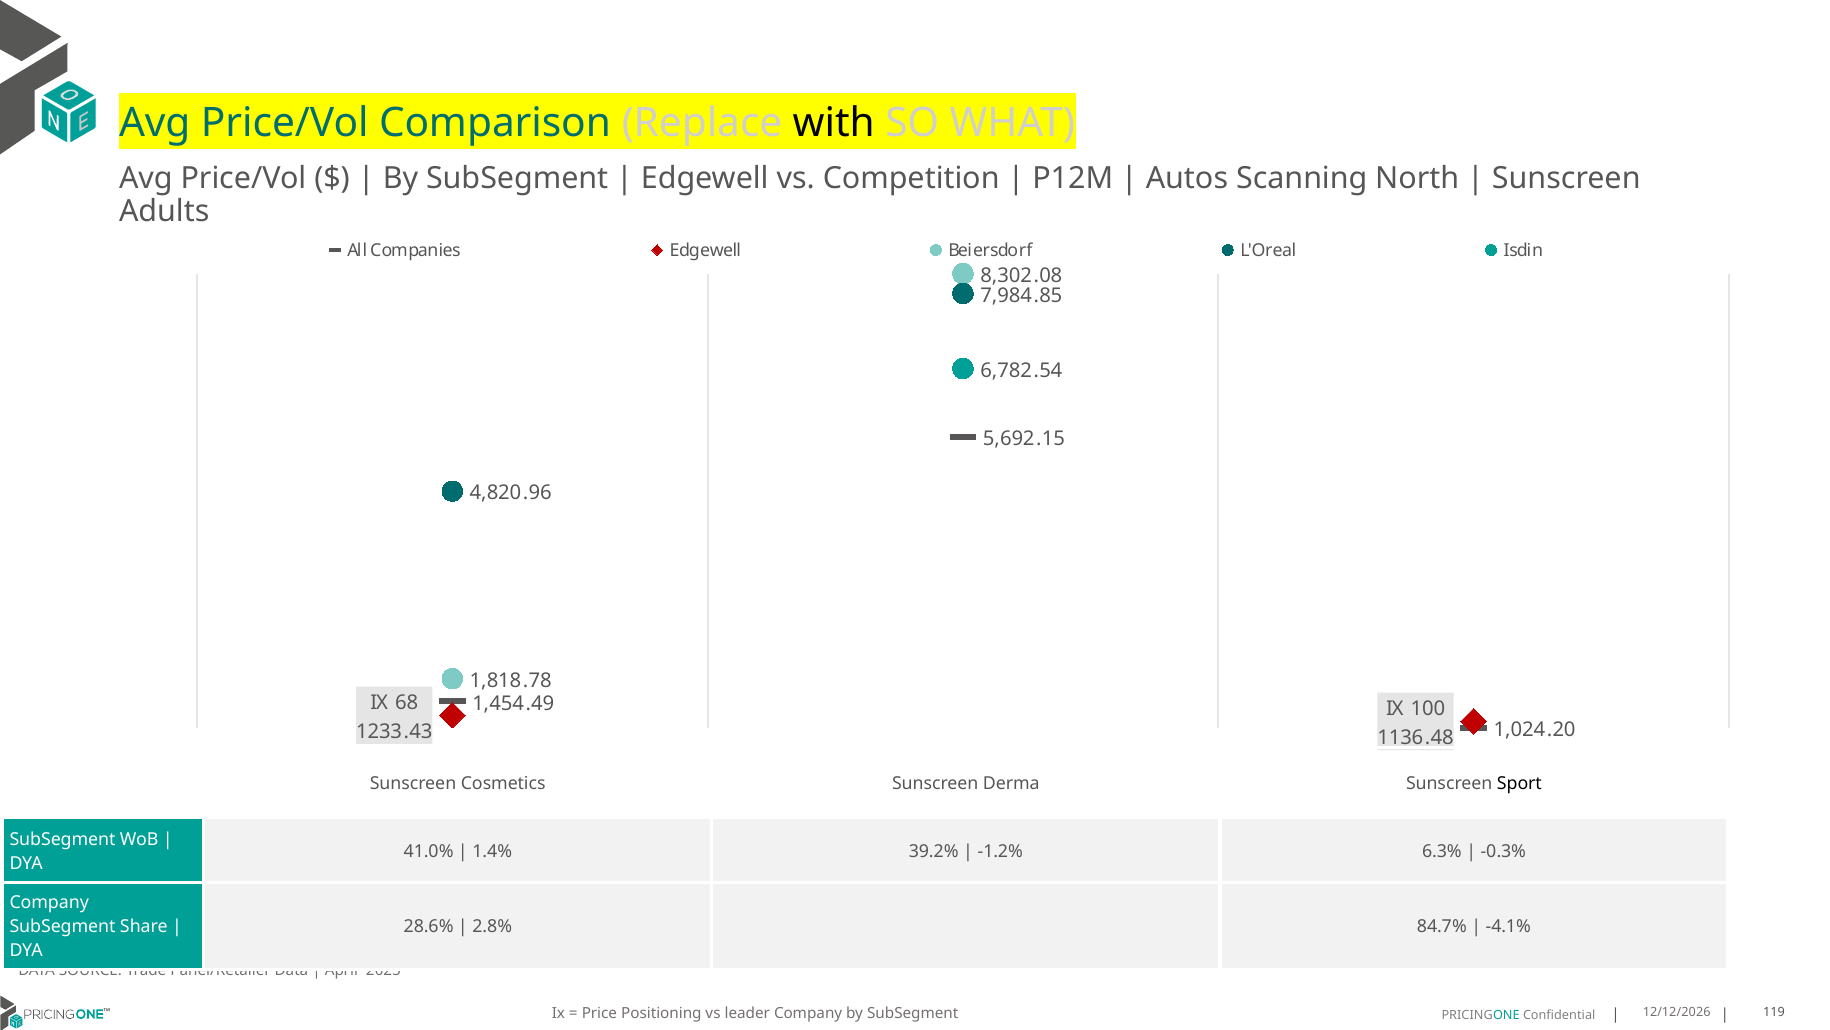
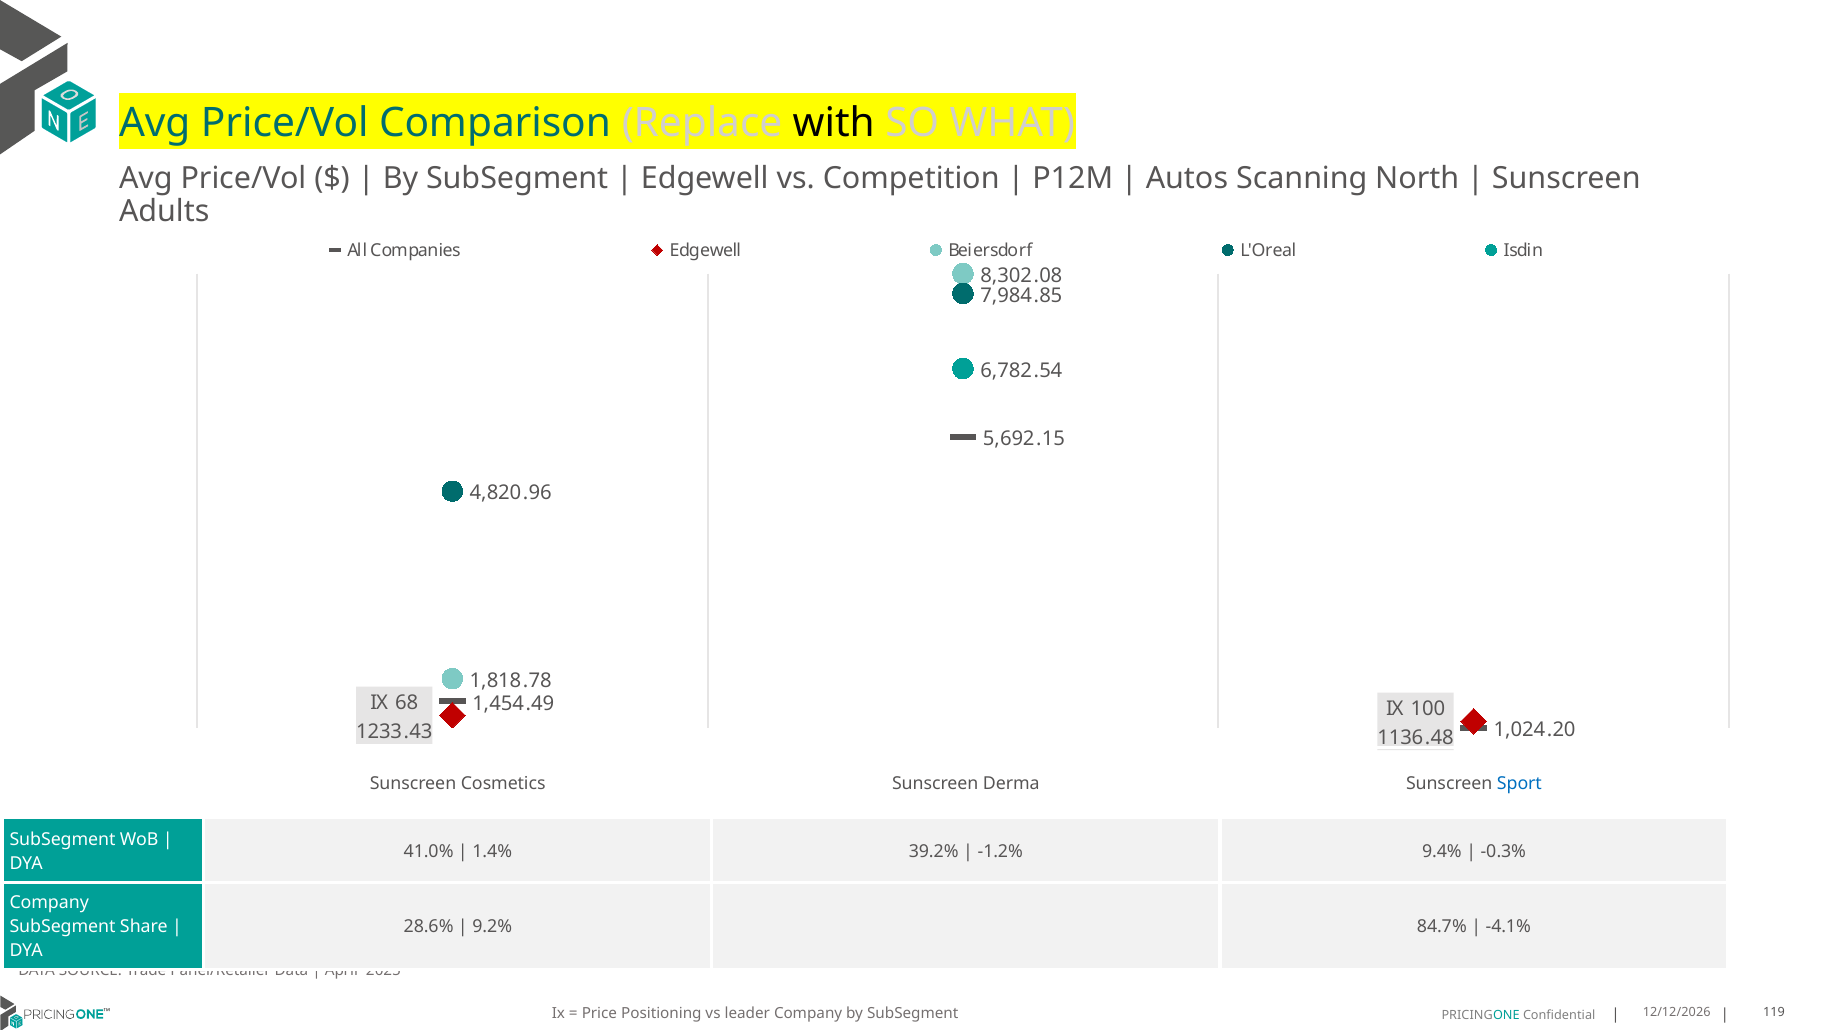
Sport colour: black -> blue (1519, 783)
6.3%: 6.3% -> 9.4% (1442, 851)
2.8%: 2.8% -> 9.2% (492, 926)
